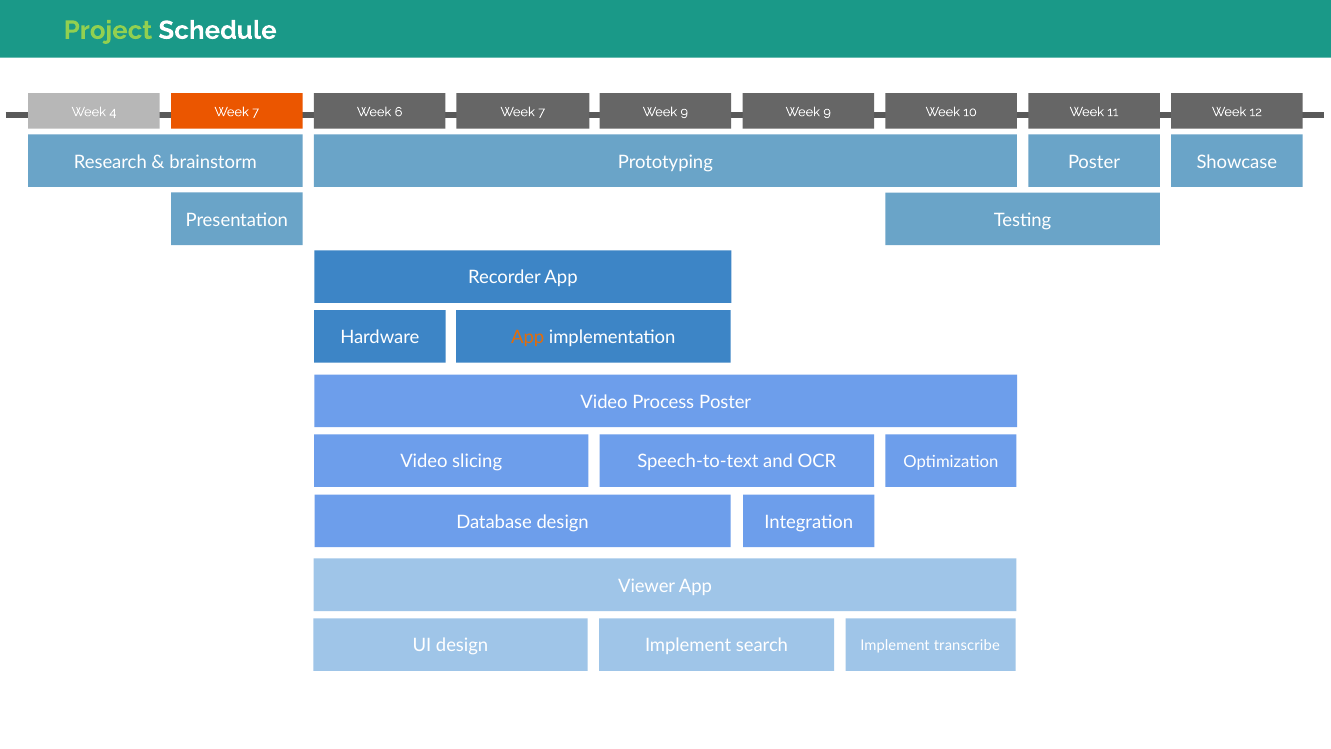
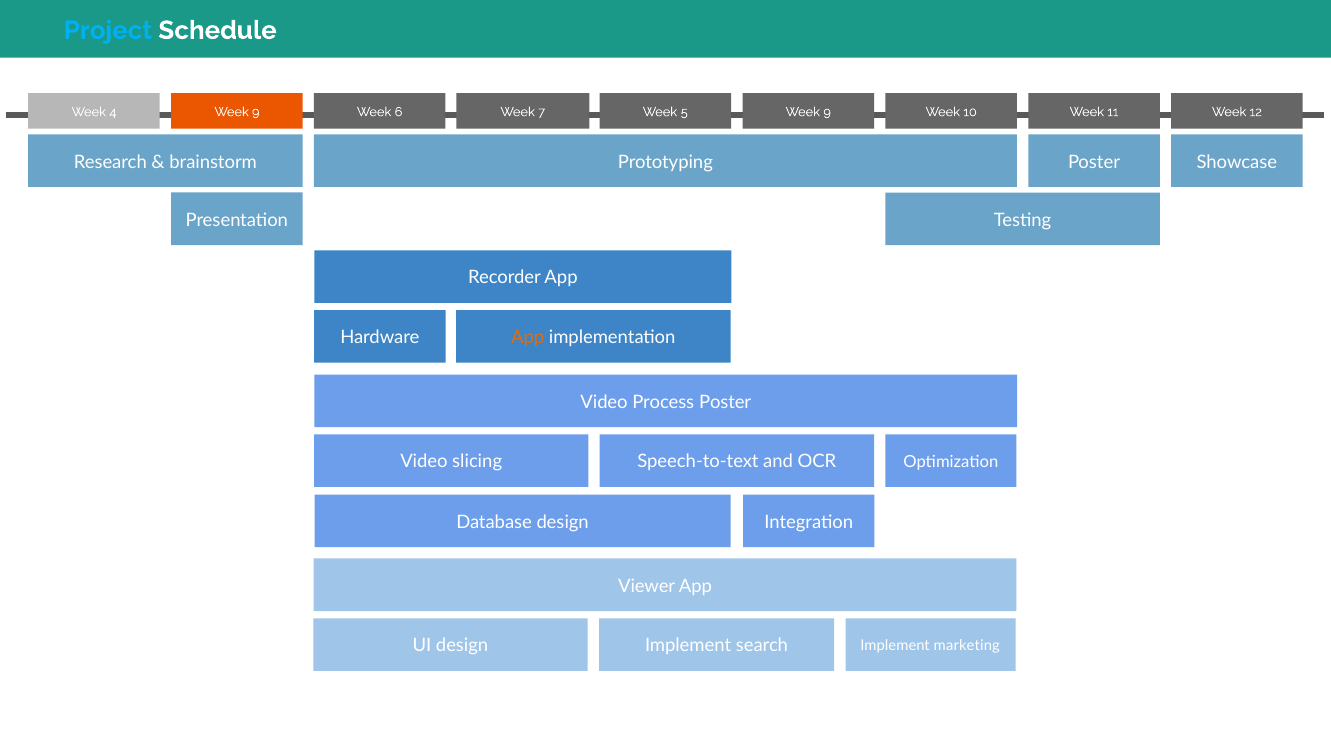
Project colour: light green -> light blue (108, 30)
7: 7 -> 9 (256, 112)
6 Week 9: 9 -> 5 (684, 112)
transcribe: transcribe -> marketing (967, 645)
